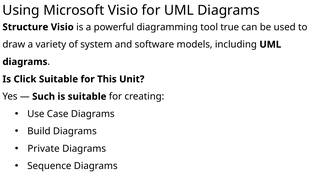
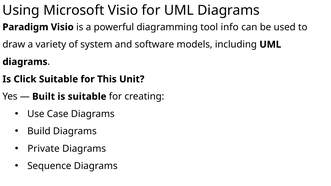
Structure: Structure -> Paradigm (25, 27)
true: true -> info (230, 27)
Such: Such -> Built (44, 97)
